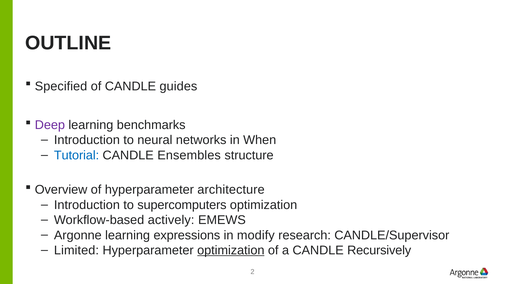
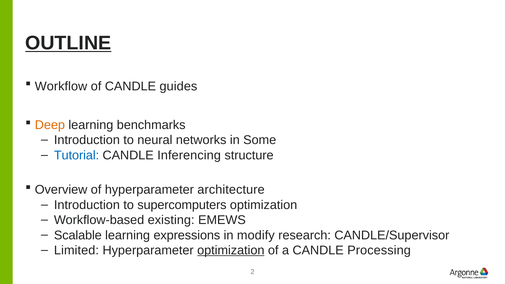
OUTLINE underline: none -> present (68, 43)
Specified: Specified -> Workflow (61, 86)
Deep colour: purple -> orange (50, 125)
When: When -> Some (260, 140)
Ensembles: Ensembles -> Inferencing (189, 155)
actively: actively -> existing (171, 220)
Argonne: Argonne -> Scalable (78, 235)
Recursively: Recursively -> Processing (379, 250)
